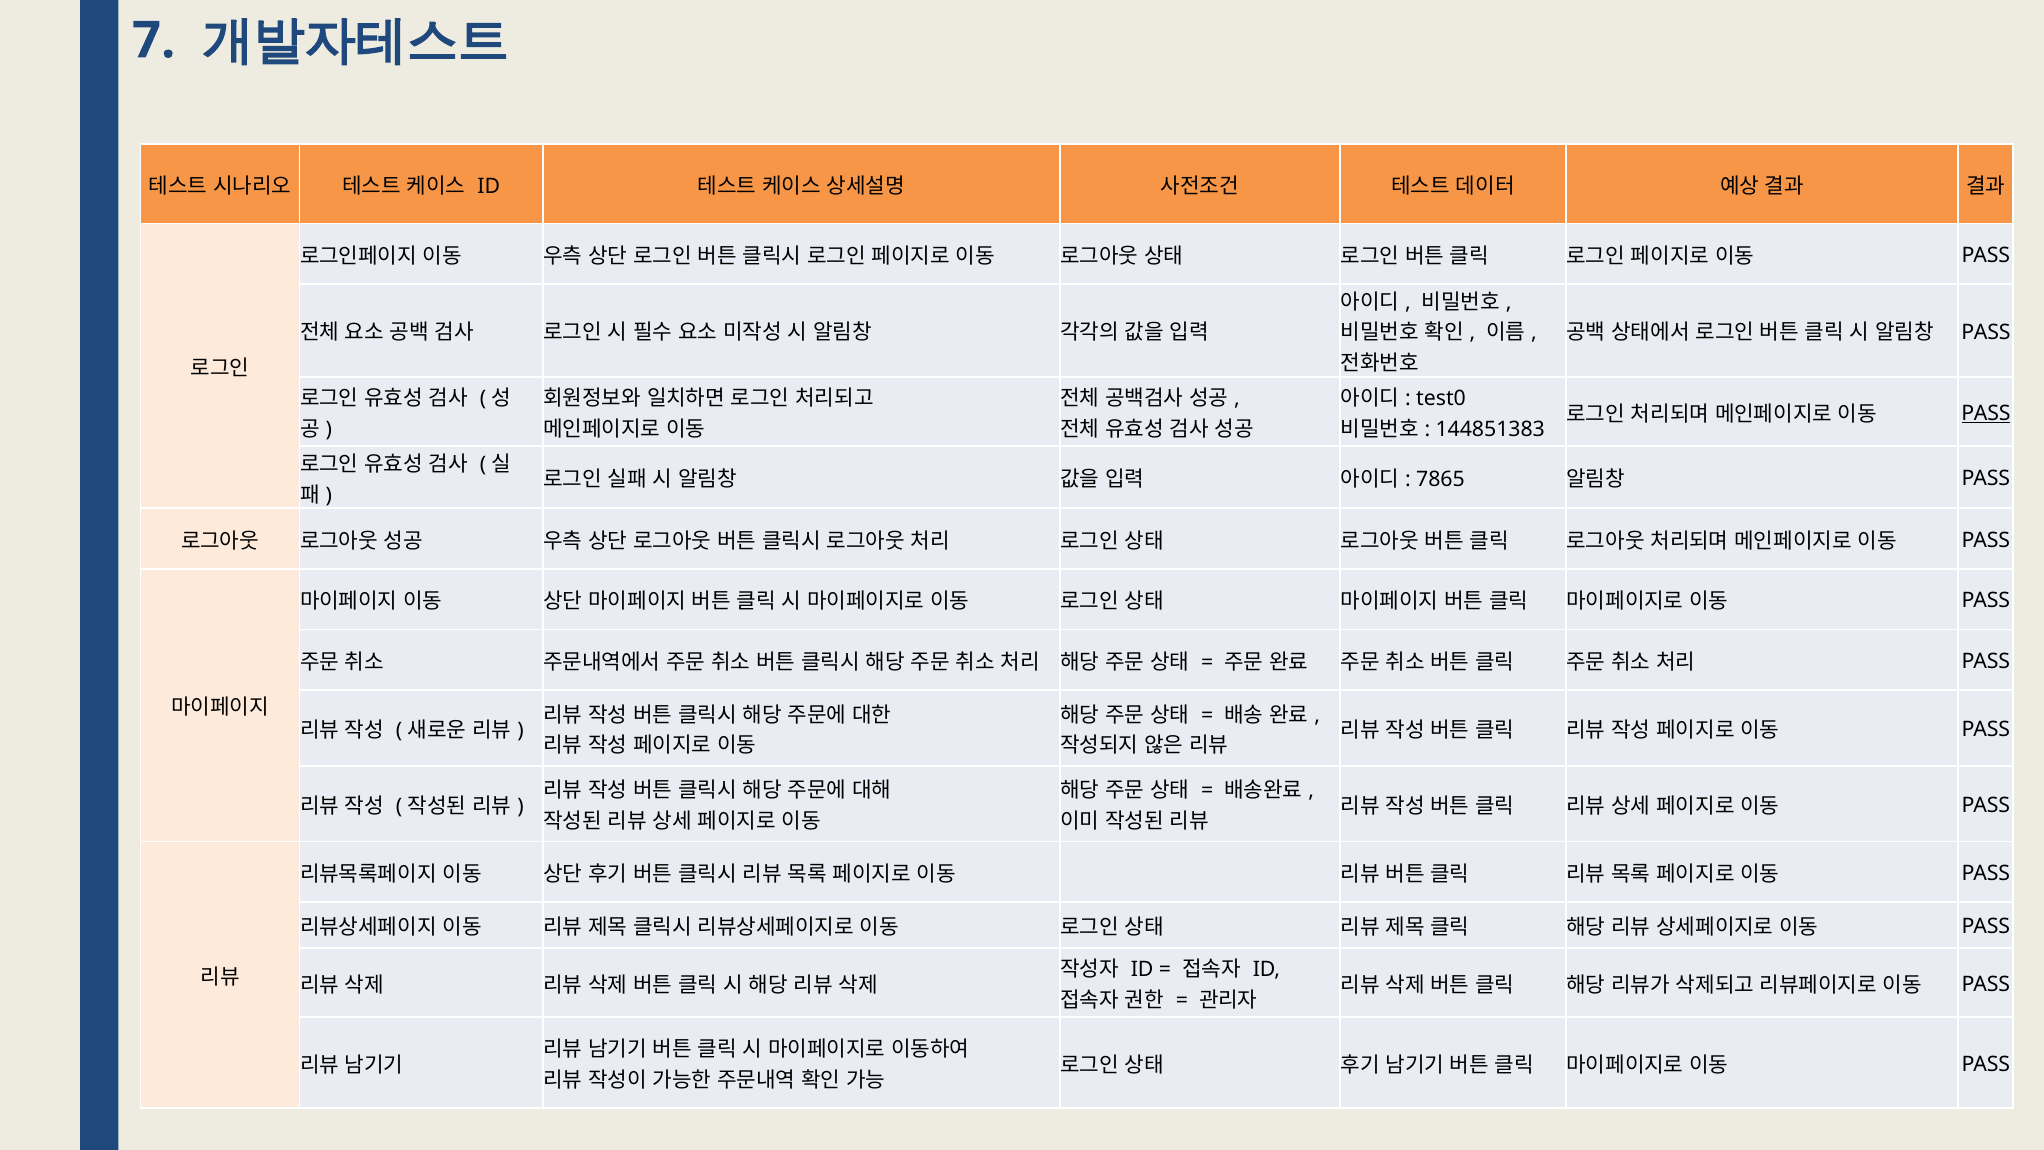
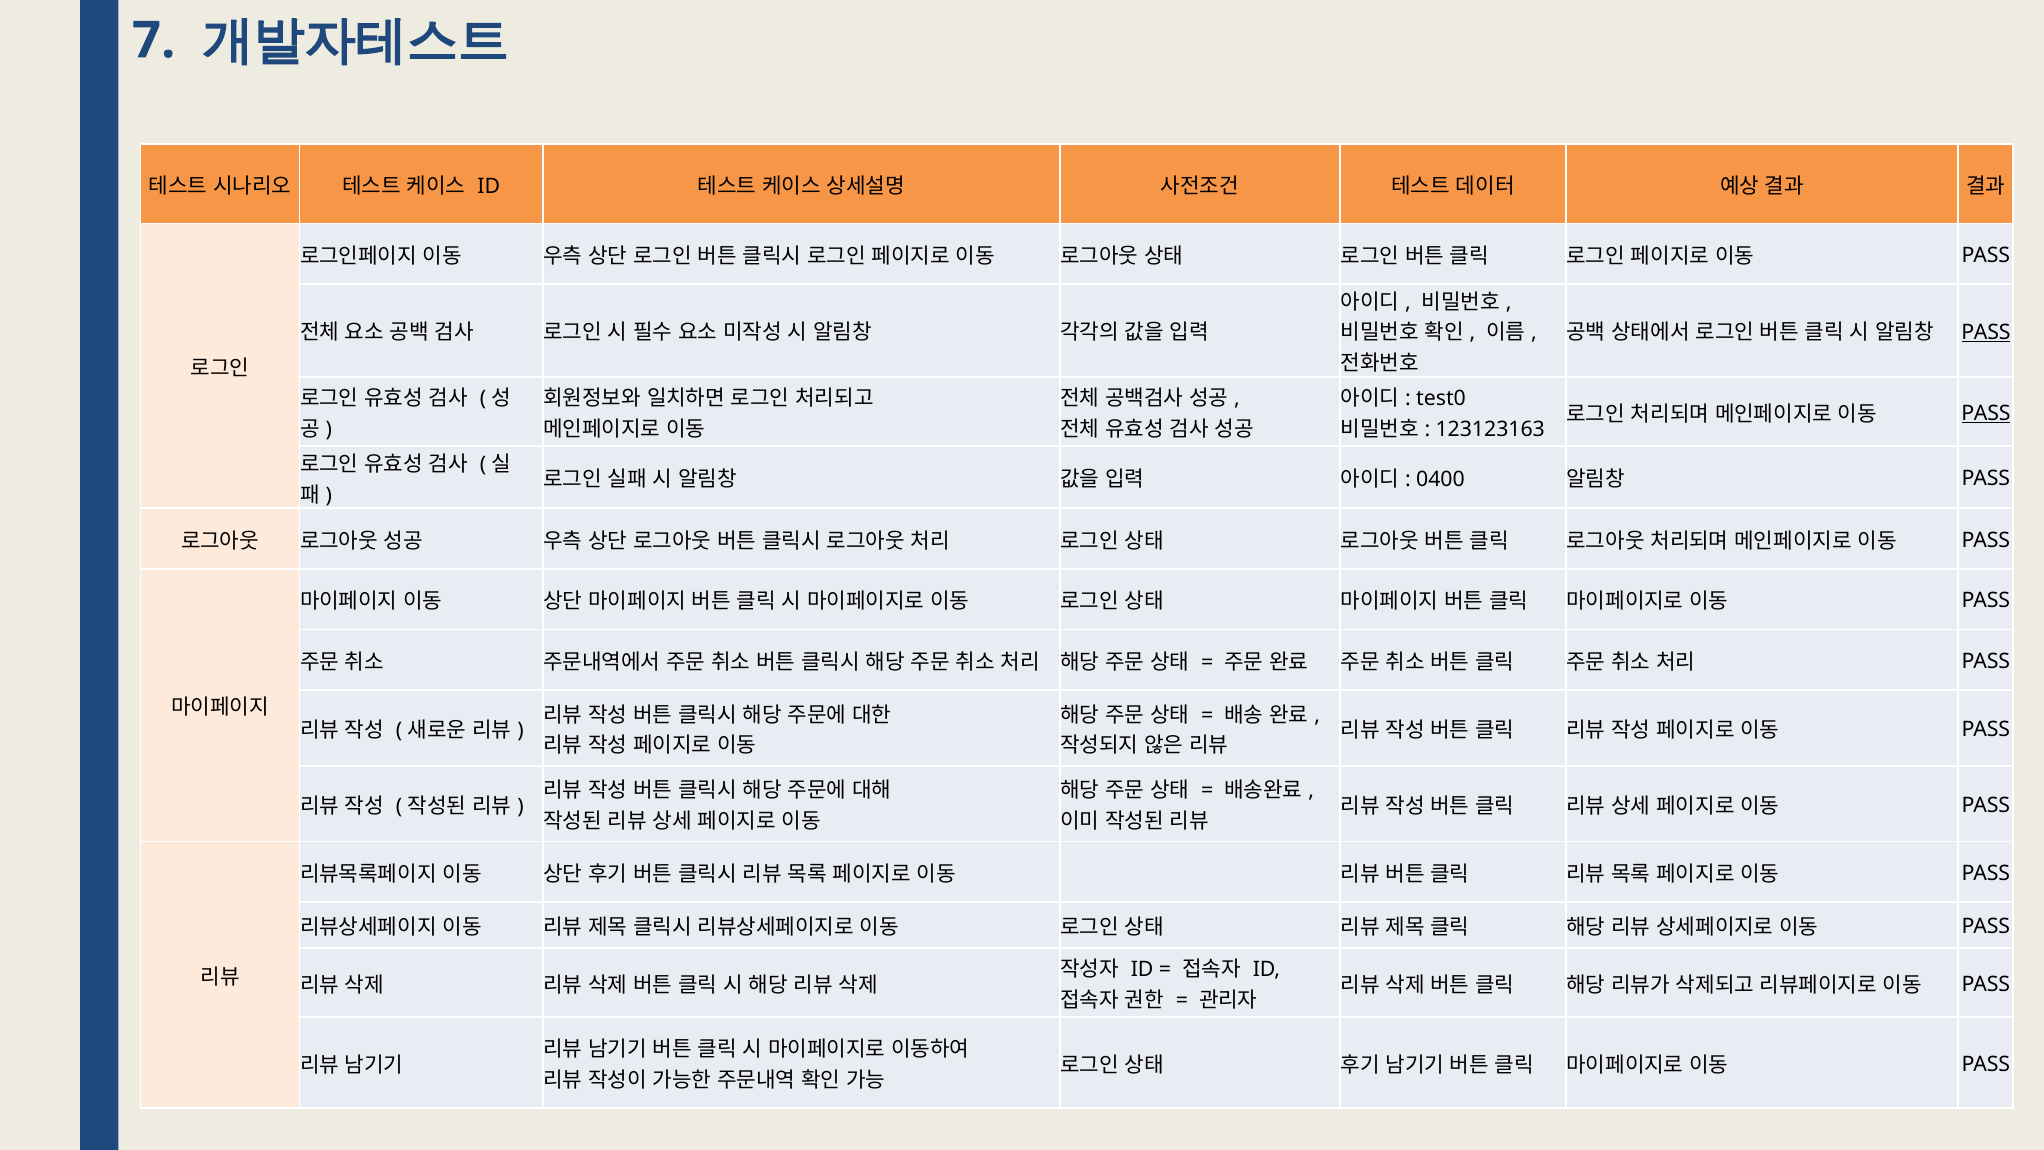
PASS underline: none -> present (1986, 332)
144851383: 144851383 -> 123123163 (1490, 429)
7865: 7865 -> 0400 (1440, 480)
